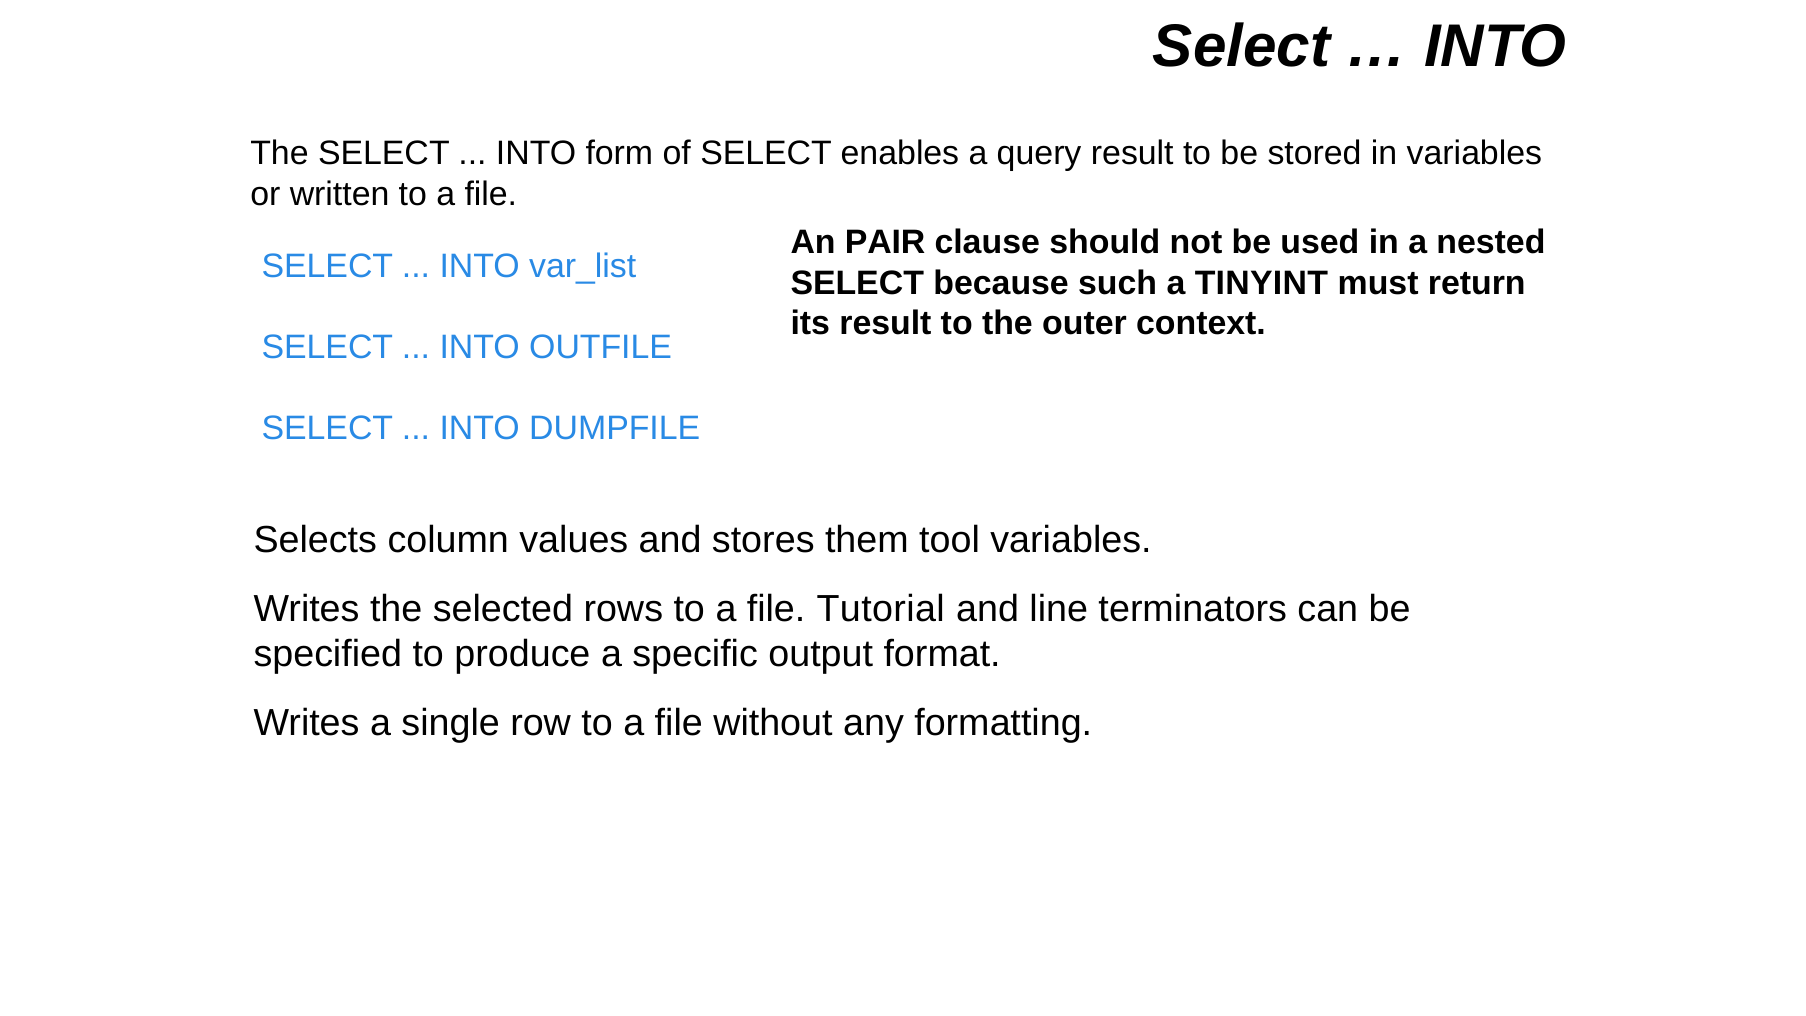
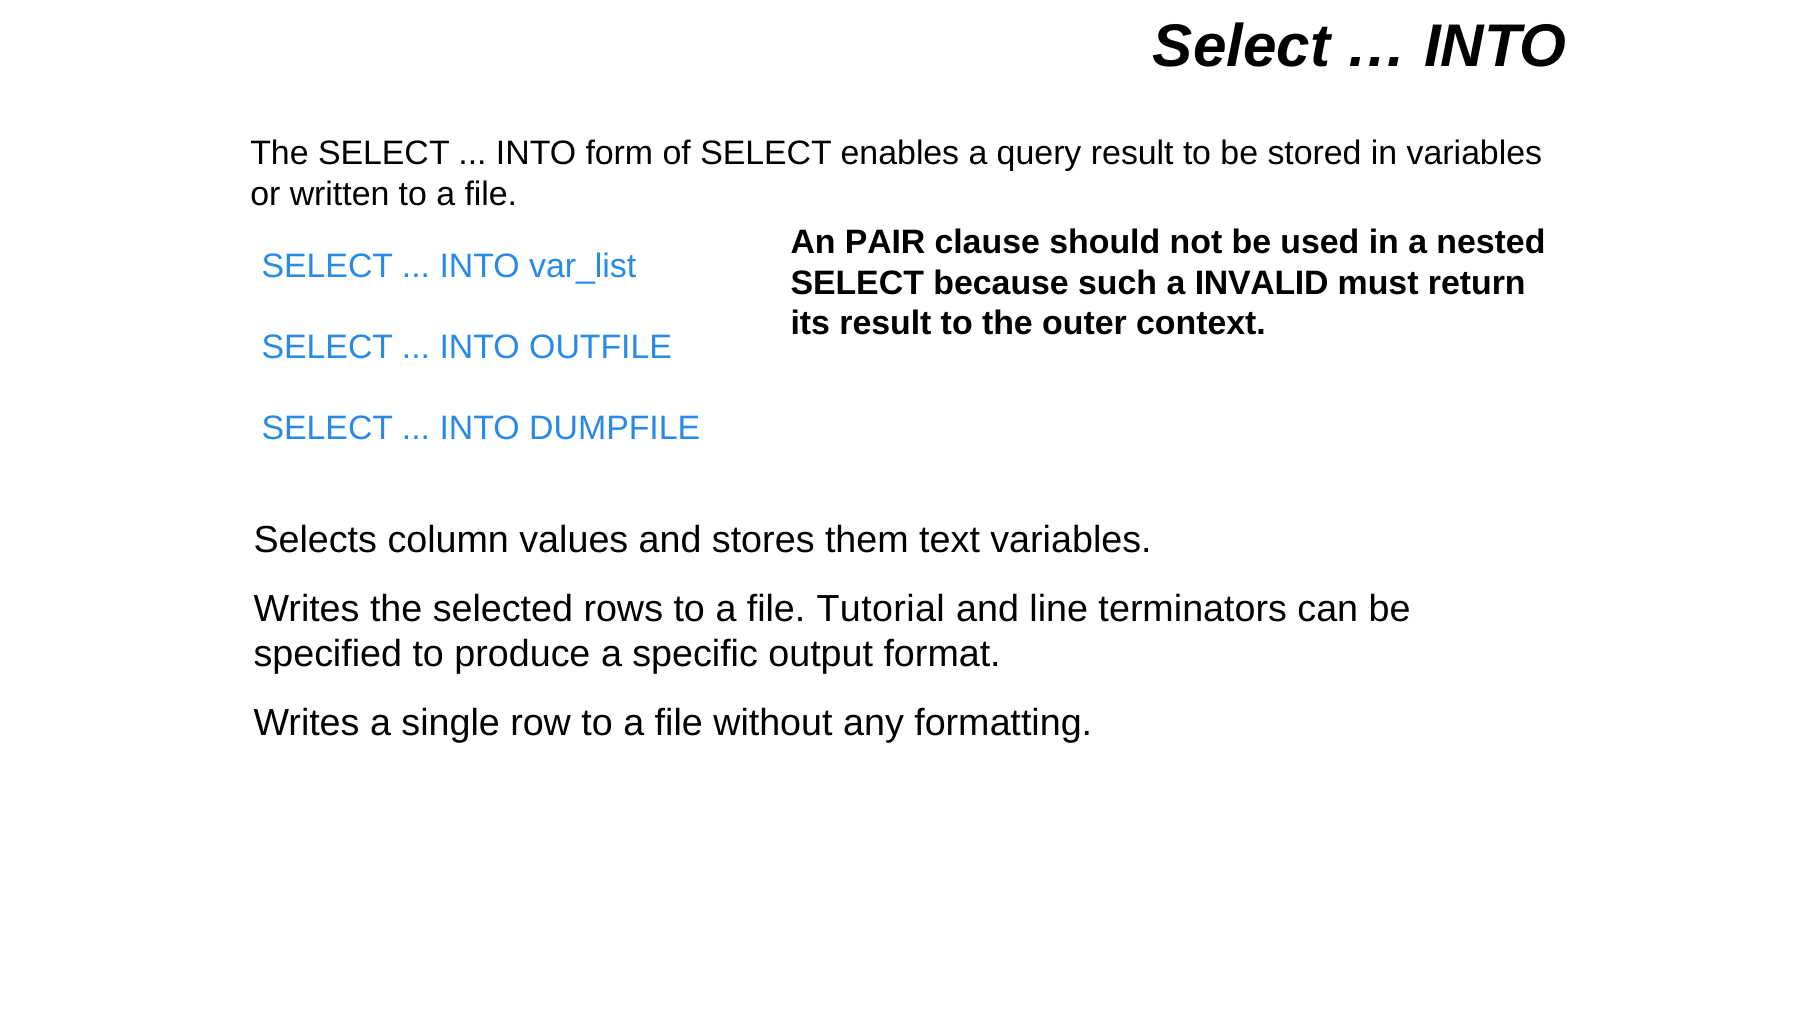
TINYINT: TINYINT -> INVALID (1262, 283)
tool: tool -> text (950, 540)
